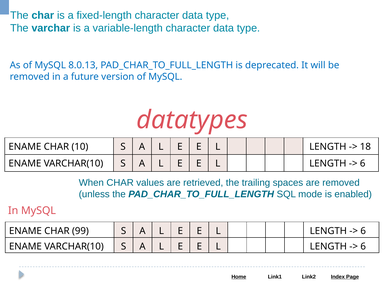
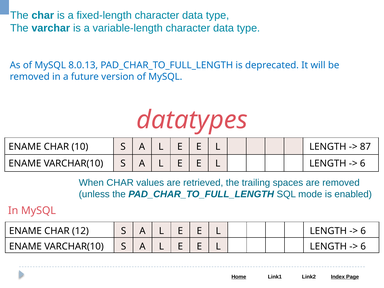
18: 18 -> 87 (365, 147)
99: 99 -> 12 (80, 231)
